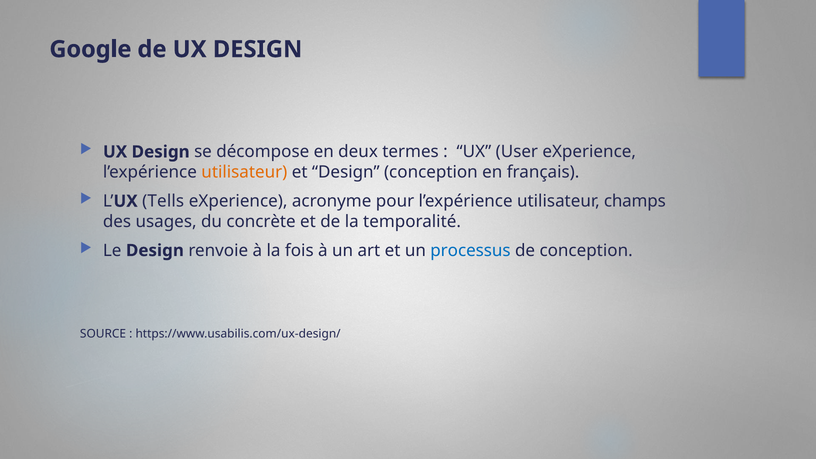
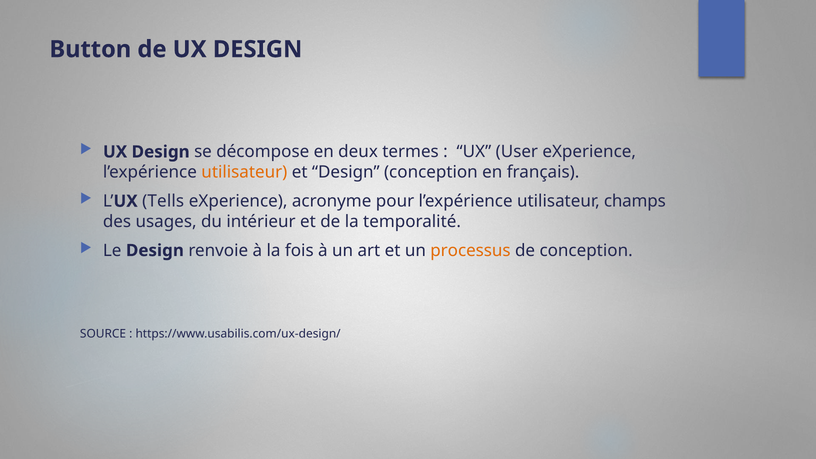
Google: Google -> Button (90, 49)
concrète: concrète -> intérieur (261, 222)
processus colour: blue -> orange (470, 251)
